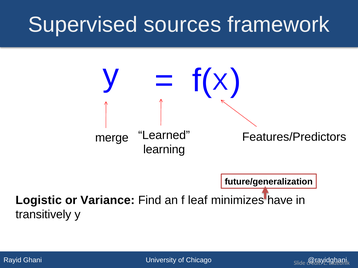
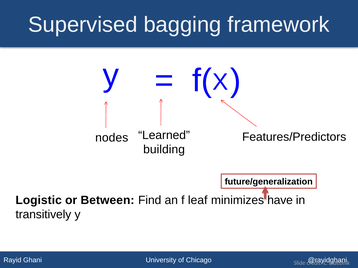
sources: sources -> bagging (182, 25)
merge: merge -> nodes (112, 138)
learning: learning -> building (164, 150)
Variance: Variance -> Between (108, 201)
